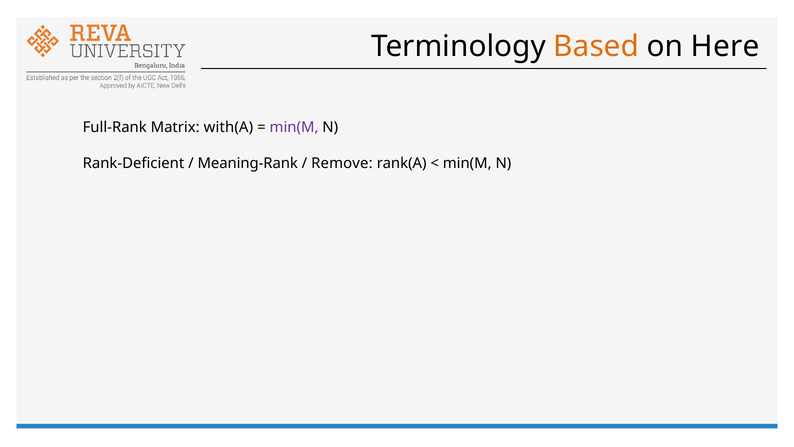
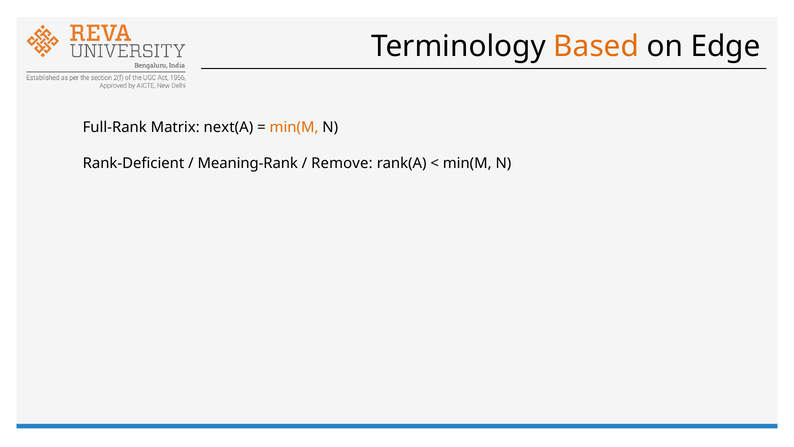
Here: Here -> Edge (726, 46)
with(A: with(A -> next(A (228, 127)
min(M colour: purple -> orange (294, 127)
